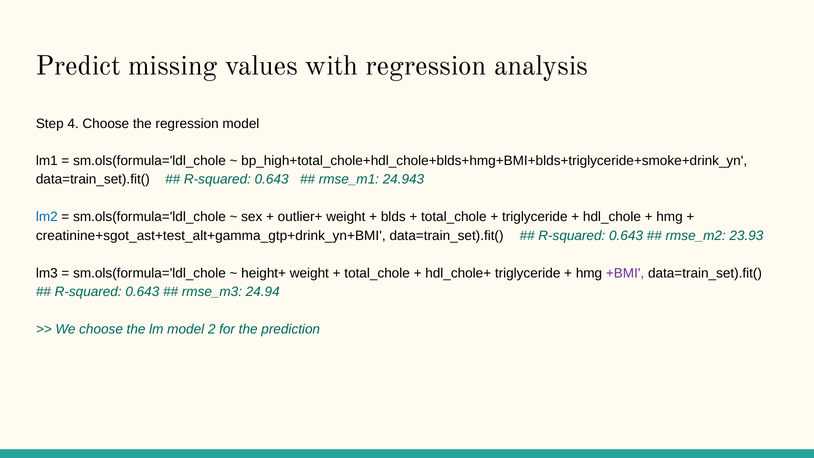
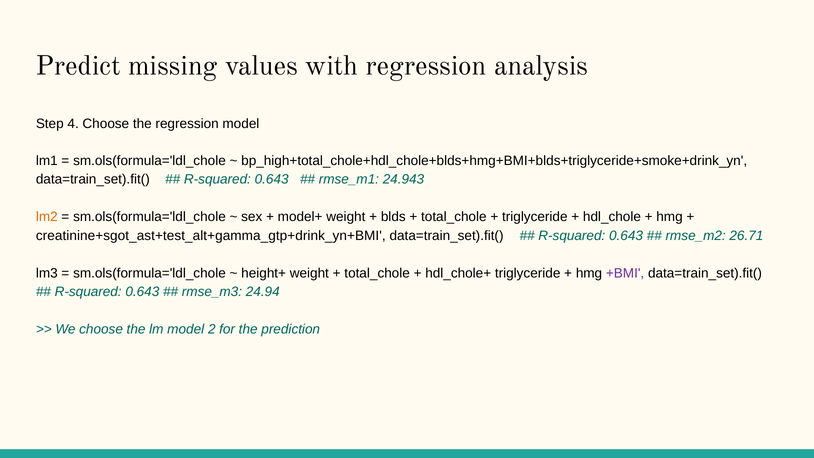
lm2 colour: blue -> orange (47, 217)
outlier+: outlier+ -> model+ (300, 217)
23.93: 23.93 -> 26.71 (746, 236)
